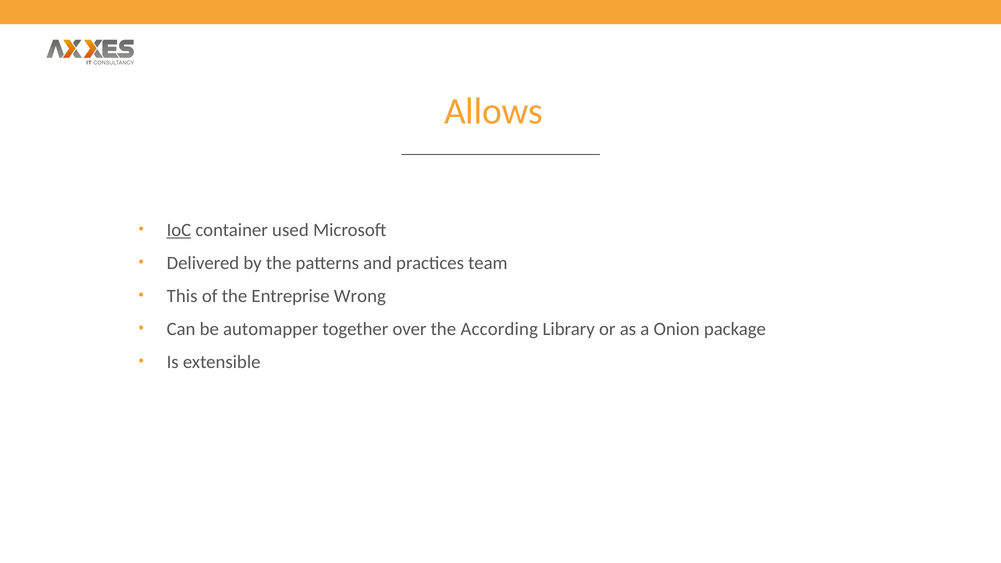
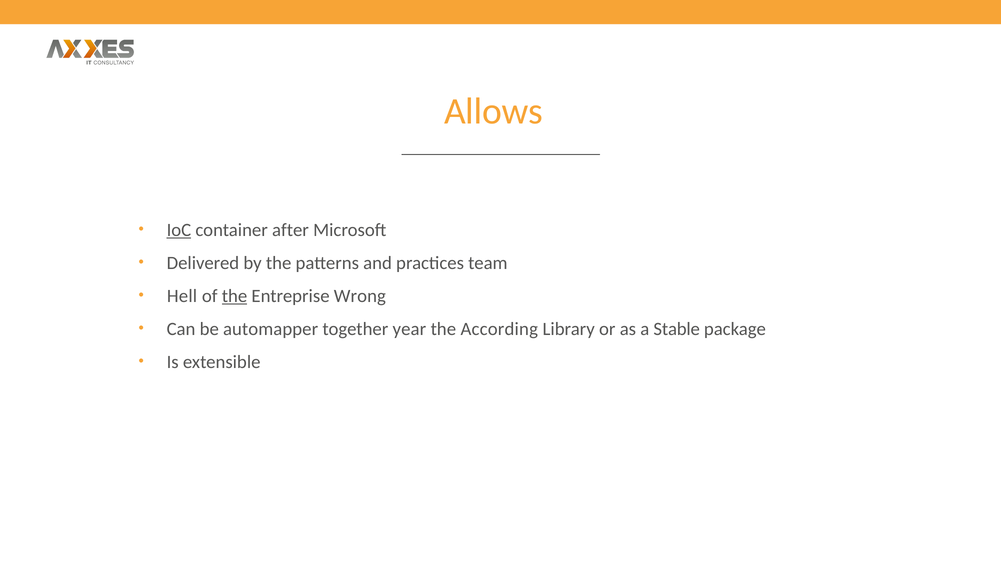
used: used -> after (290, 230)
This: This -> Hell (182, 296)
the underline: none -> present (235, 296)
over: over -> year (409, 329)
Onion: Onion -> Stable (677, 329)
